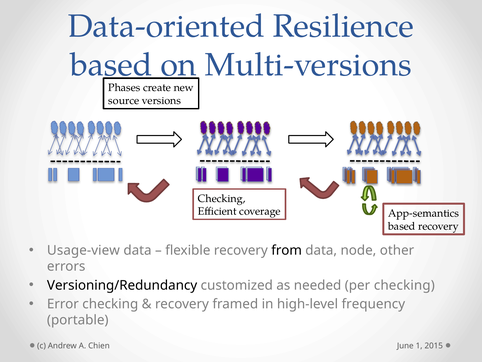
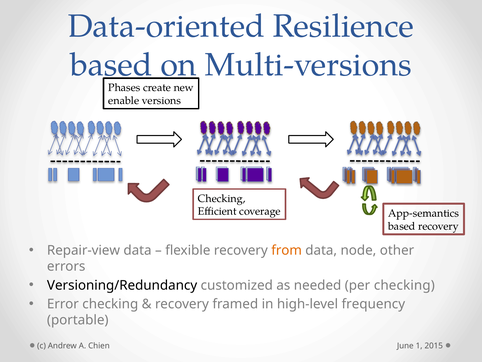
source: source -> enable (124, 101)
Usage-view: Usage-view -> Repair-view (83, 250)
from colour: black -> orange (287, 250)
